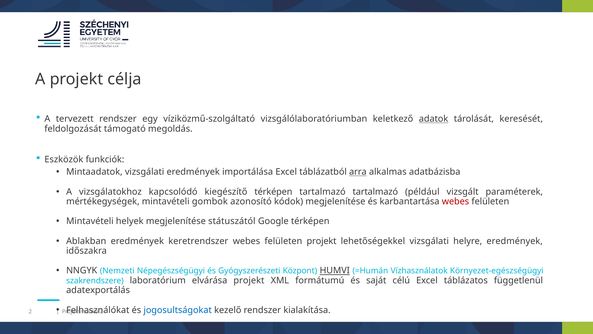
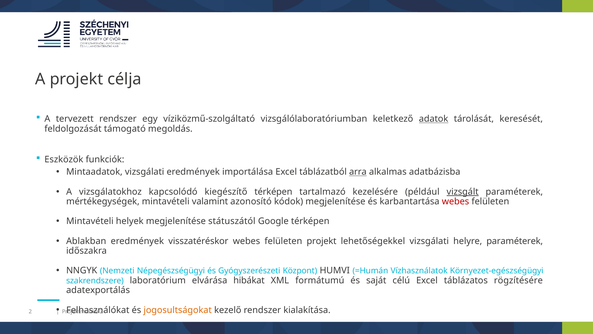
tartalmazó tartalmazó: tartalmazó -> kezelésére (375, 192)
vizsgált underline: none -> present (463, 192)
gombok: gombok -> valamint (210, 201)
keretrendszer: keretrendszer -> visszatéréskor (198, 241)
helyre eredmények: eredmények -> paraméterek (515, 241)
HUMVI underline: present -> none (335, 270)
elvárása projekt: projekt -> hibákat (249, 280)
függetlenül: függetlenül -> rögzítésére (518, 280)
jogosultságokat colour: blue -> orange (178, 310)
